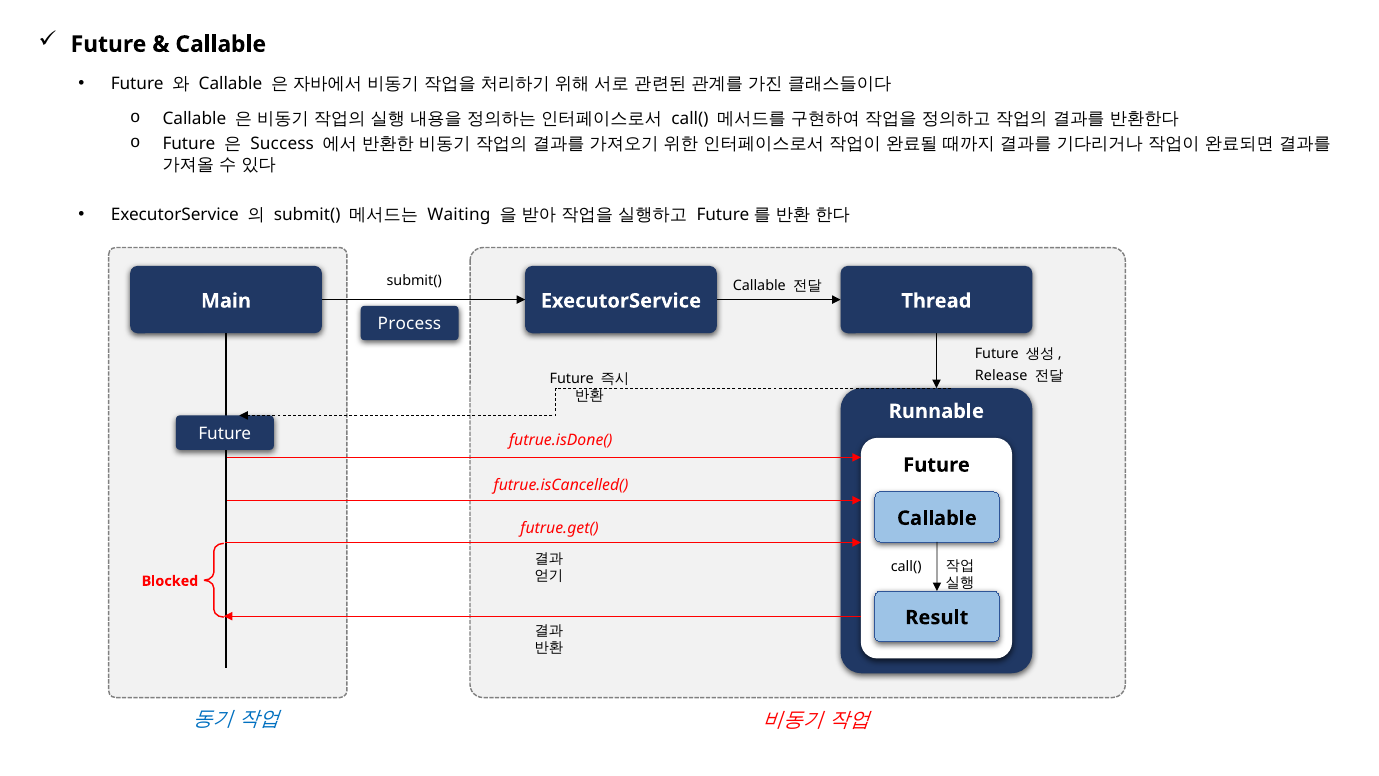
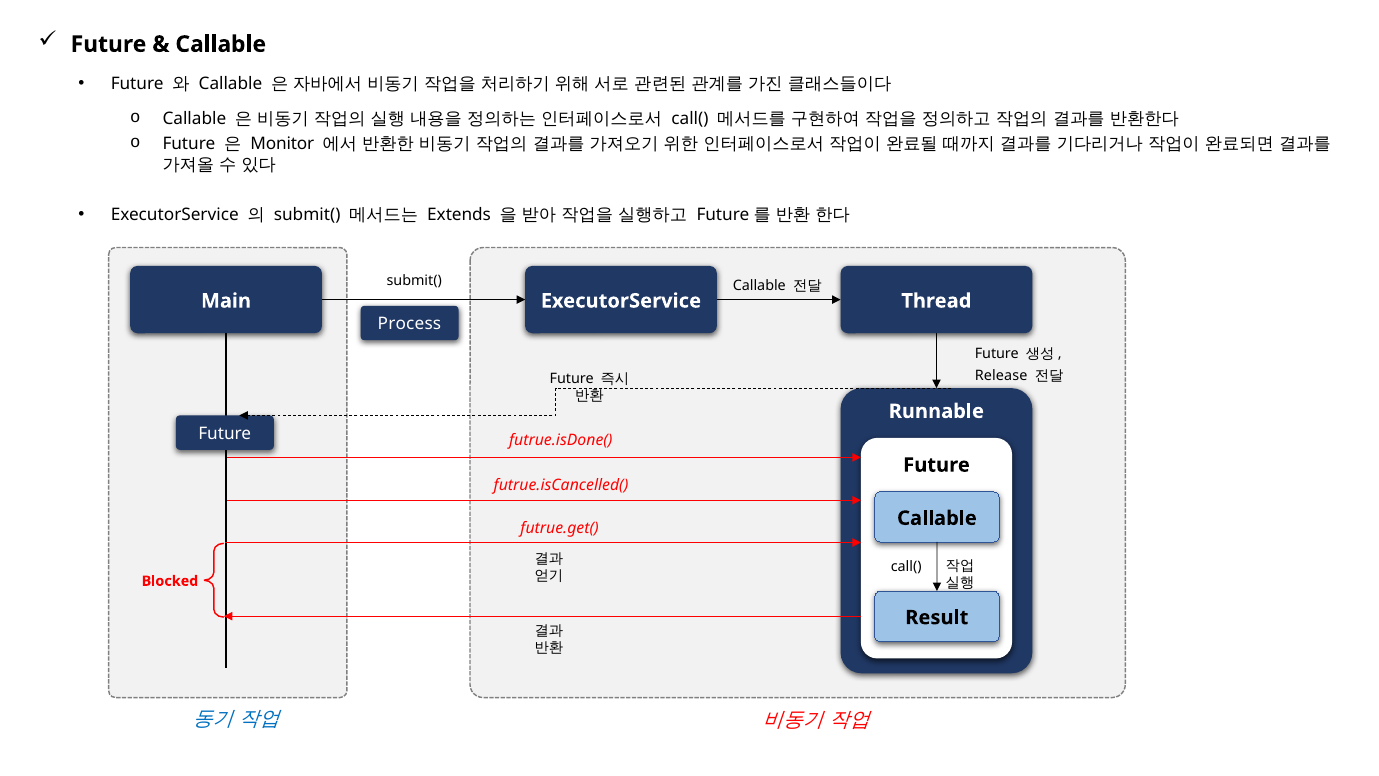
Success: Success -> Monitor (282, 144)
Waiting: Waiting -> Extends (459, 215)
